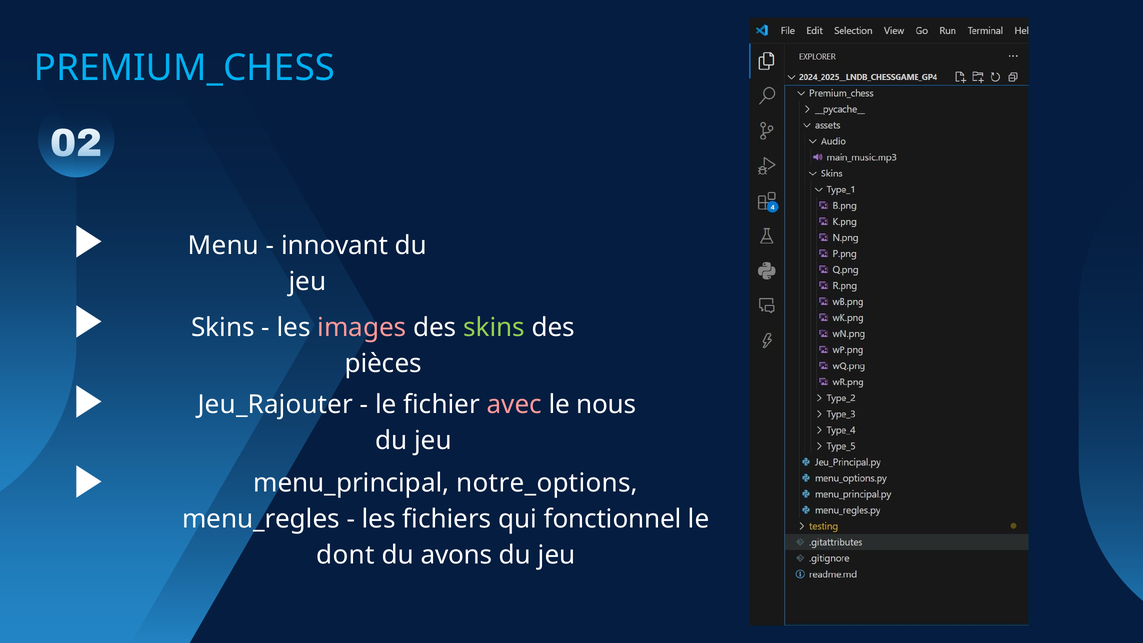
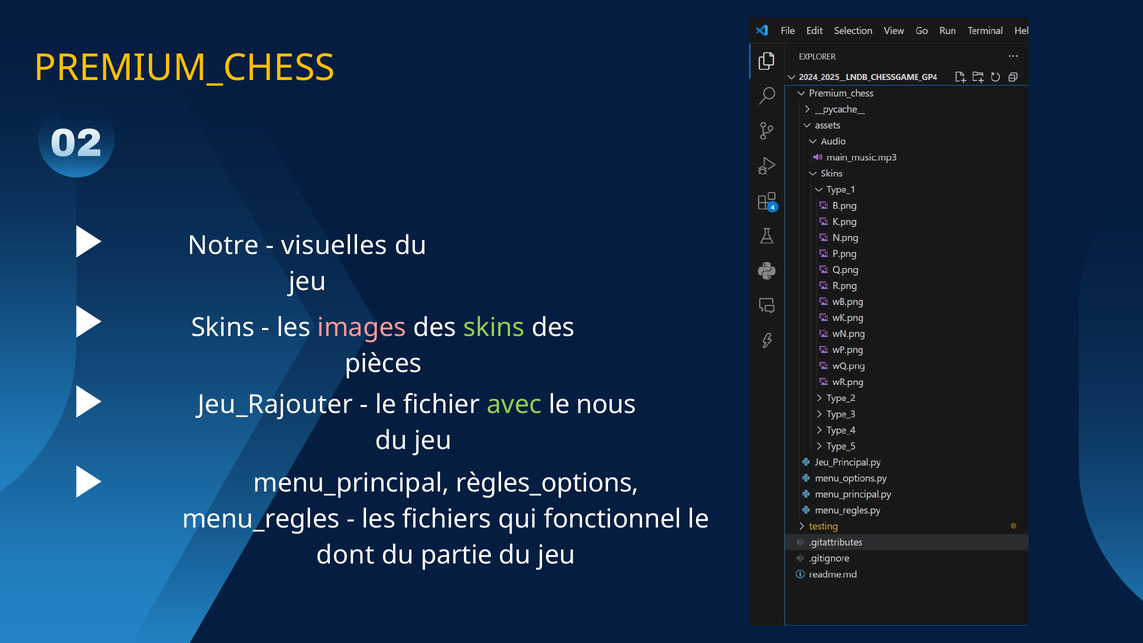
PREMIUM_CHESS colour: light blue -> yellow (184, 68)
Menu: Menu -> Notre (223, 245)
innovant: innovant -> visuelles (334, 245)
avec colour: pink -> light green (514, 405)
notre_options: notre_options -> règles_options (547, 483)
avons: avons -> partie (457, 555)
